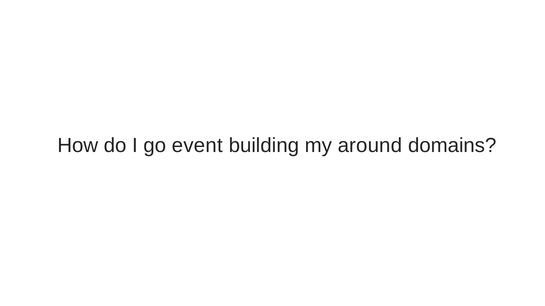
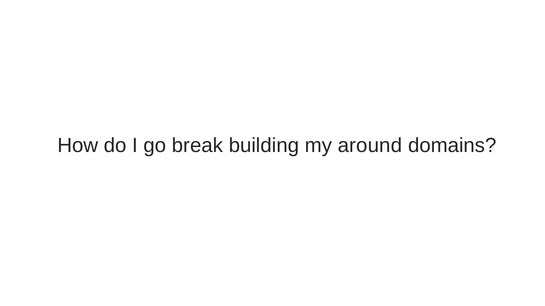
event: event -> break (197, 146)
